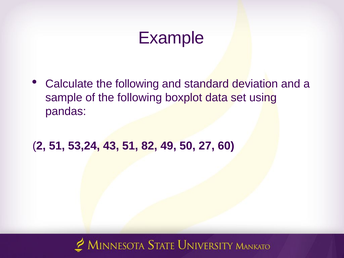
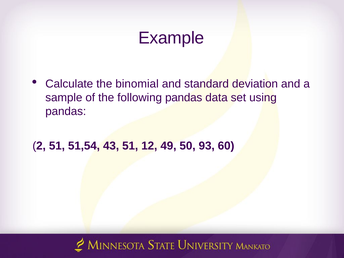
Calculate the following: following -> binomial (137, 84)
following boxplot: boxplot -> pandas (184, 98)
53,24: 53,24 -> 51,54 (84, 146)
82: 82 -> 12 (149, 146)
27: 27 -> 93 (207, 146)
